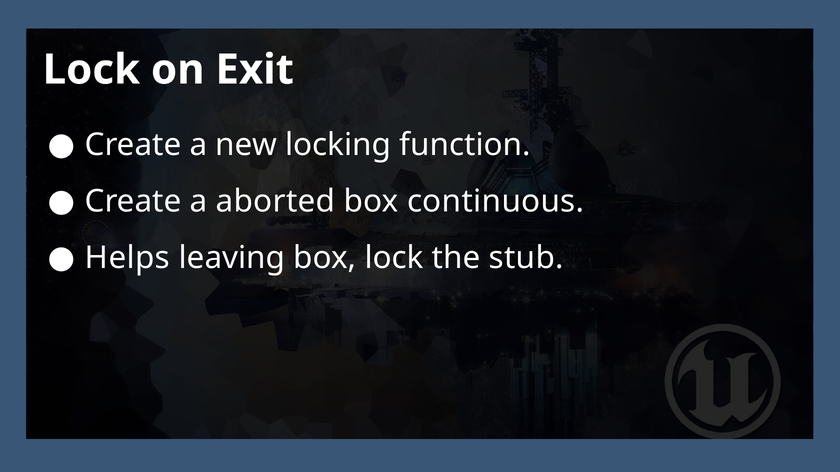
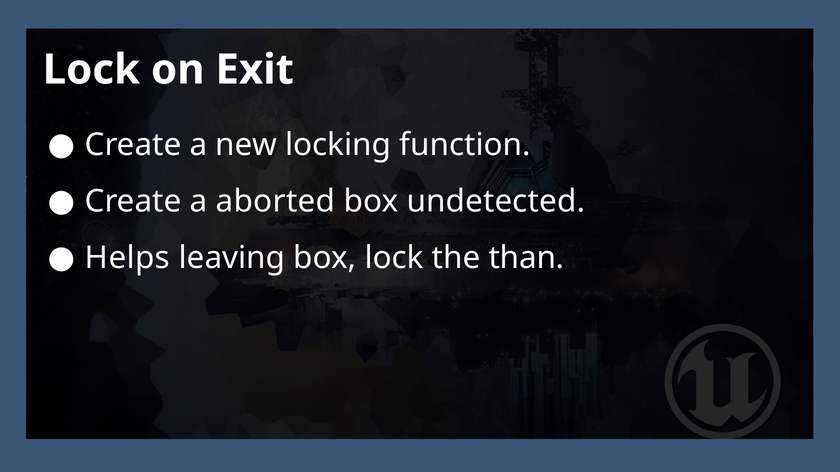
continuous: continuous -> undetected (496, 202)
stub: stub -> than (526, 258)
